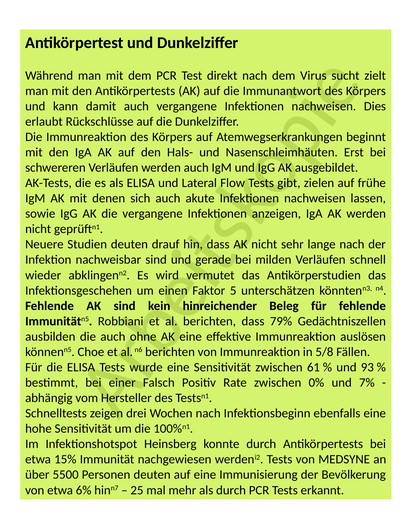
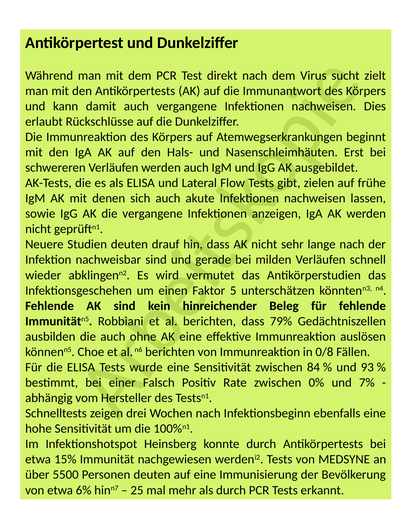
5/8: 5/8 -> 0/8 (324, 352)
61: 61 -> 84 (313, 368)
